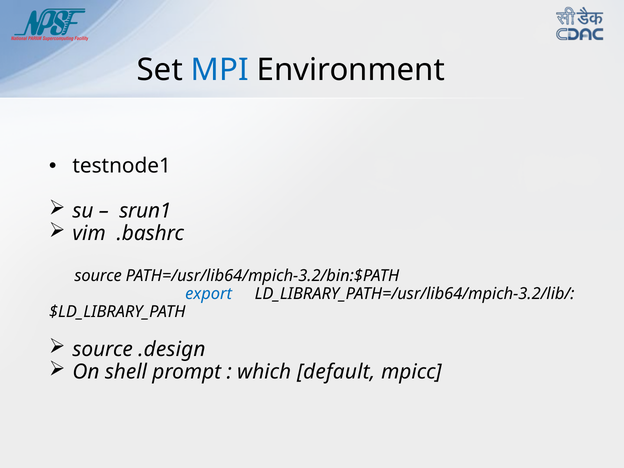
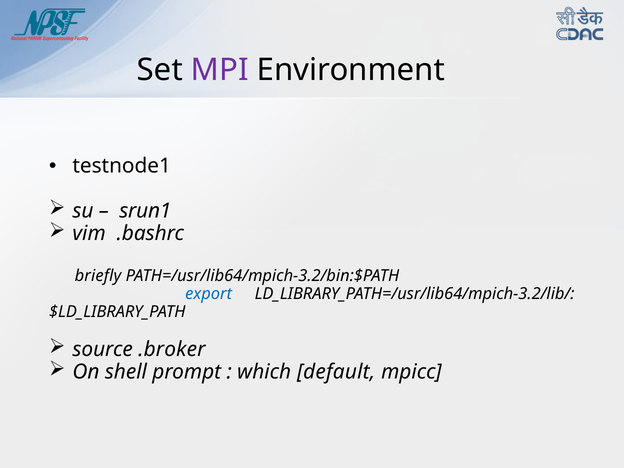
MPI colour: blue -> purple (220, 70)
source: source -> briefly (98, 276)
.design: .design -> .broker (172, 350)
